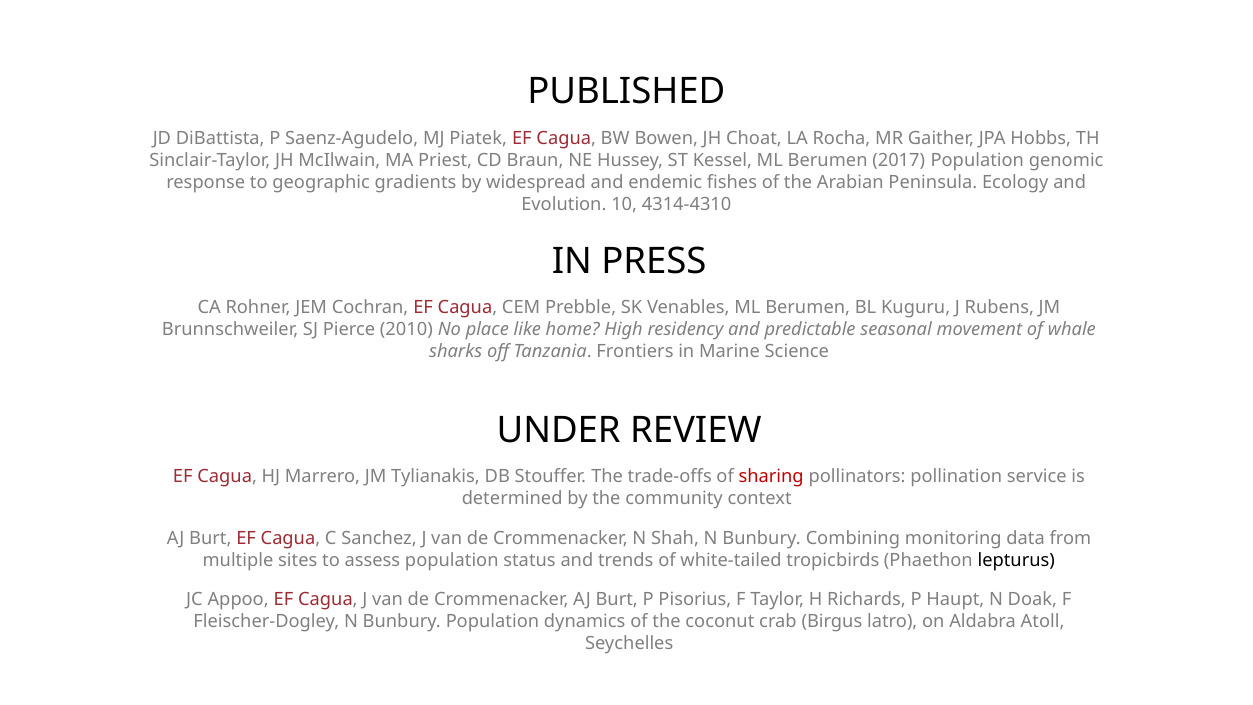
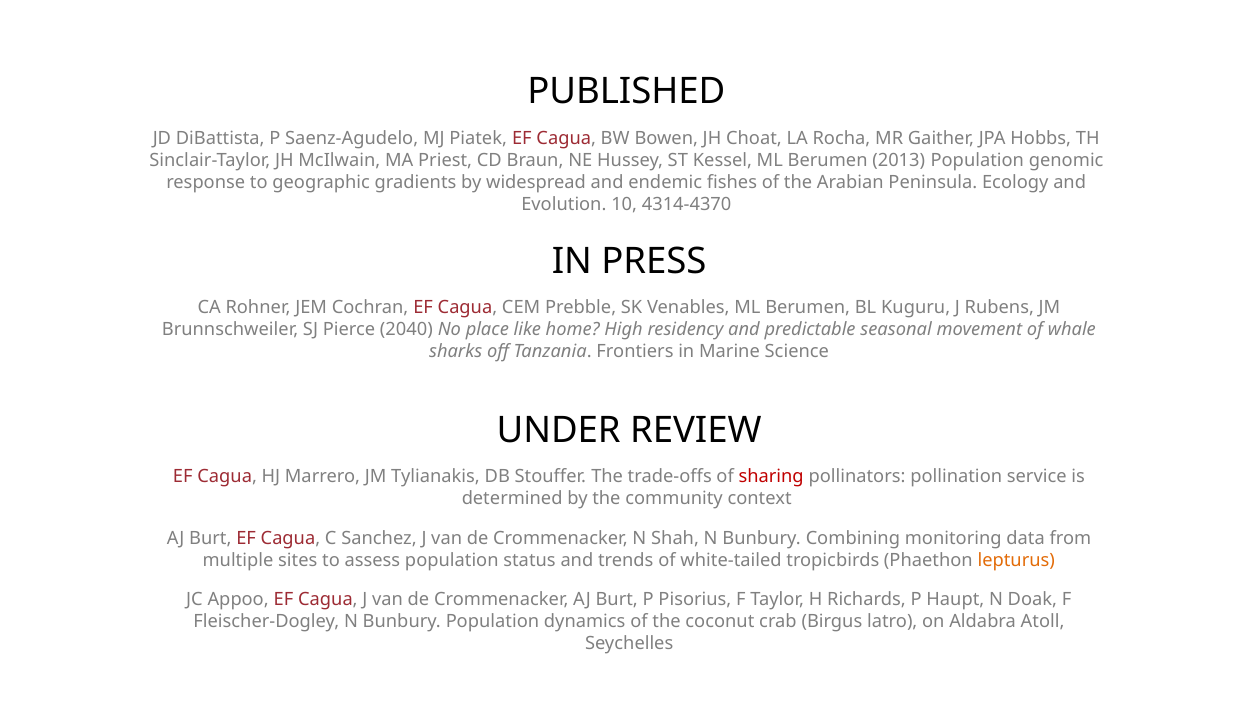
2017: 2017 -> 2013 (899, 160)
4314-4310: 4314-4310 -> 4314-4370 (687, 204)
2010: 2010 -> 2040 (406, 330)
lepturus colour: black -> orange (1016, 560)
